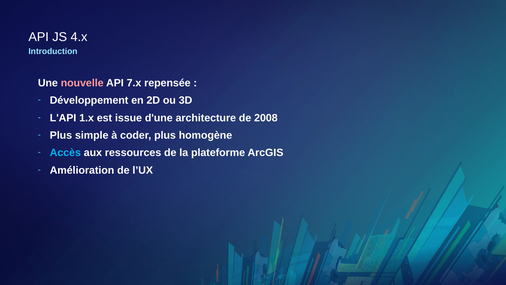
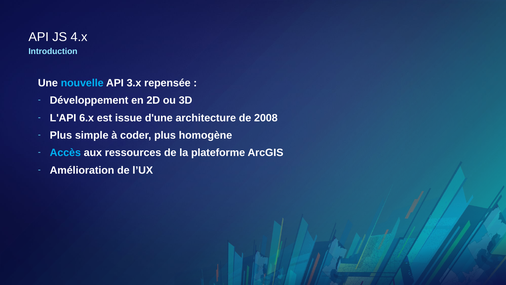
nouvelle colour: pink -> light blue (82, 83)
7.x: 7.x -> 3.x (134, 83)
1.x: 1.x -> 6.x (87, 118)
